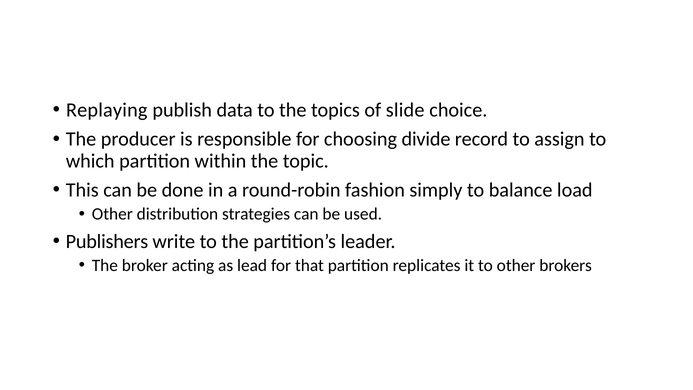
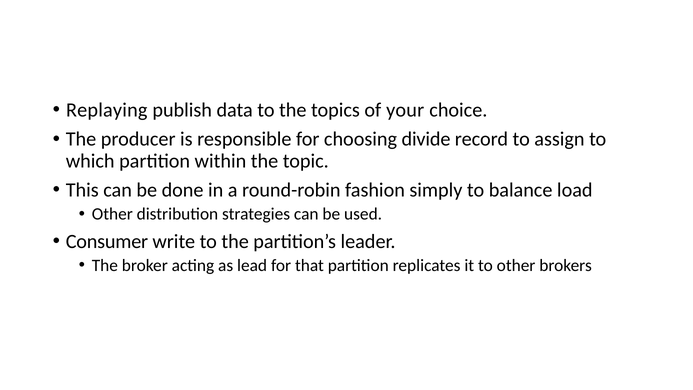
slide: slide -> your (405, 110)
Publishers: Publishers -> Consumer (107, 241)
